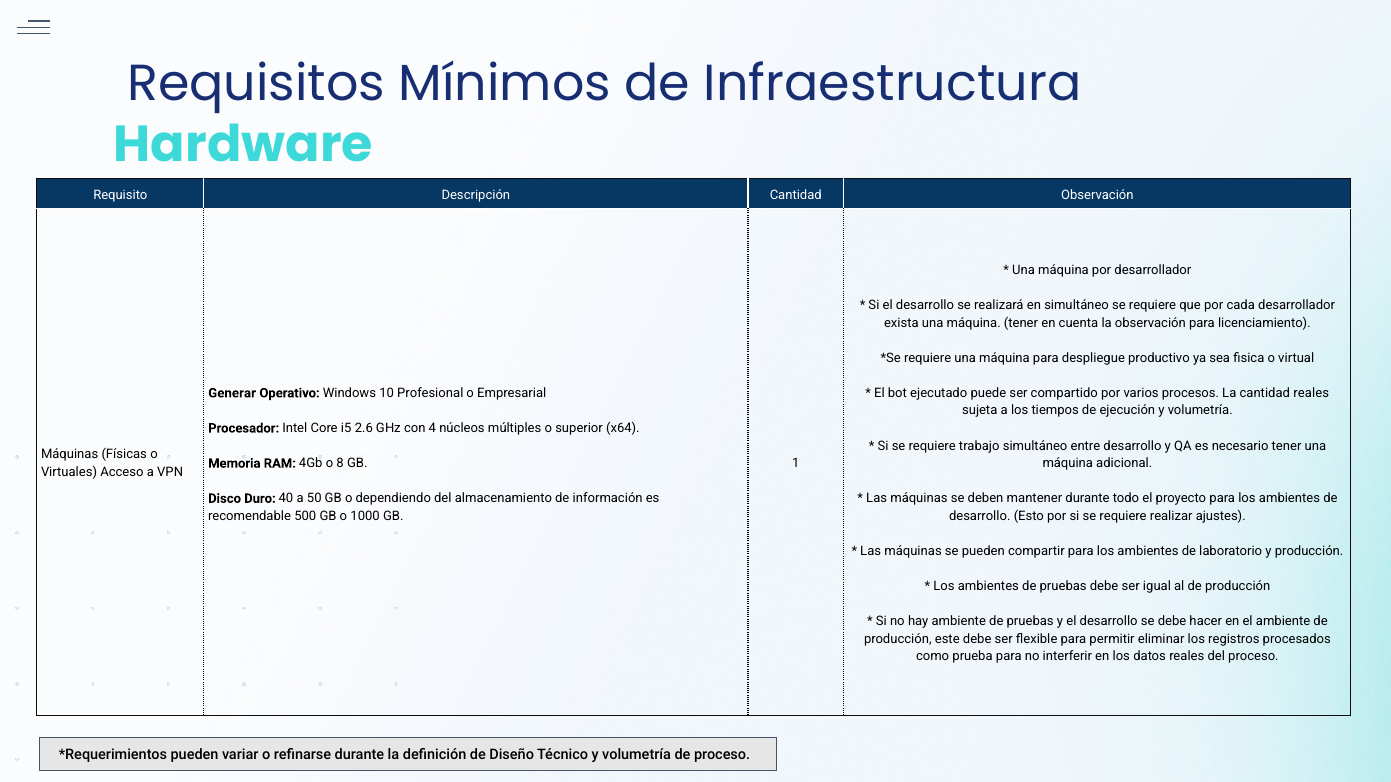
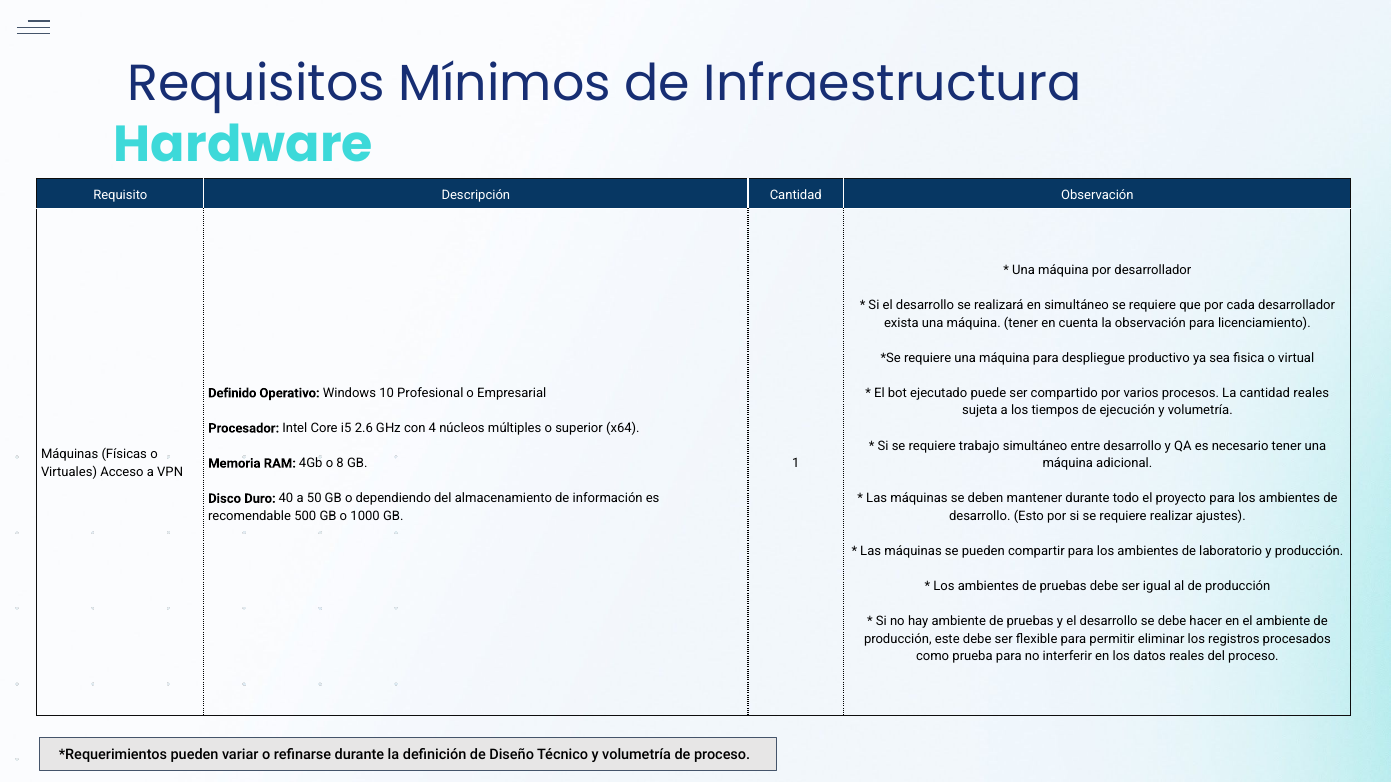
Generar: Generar -> Definido (232, 393)
